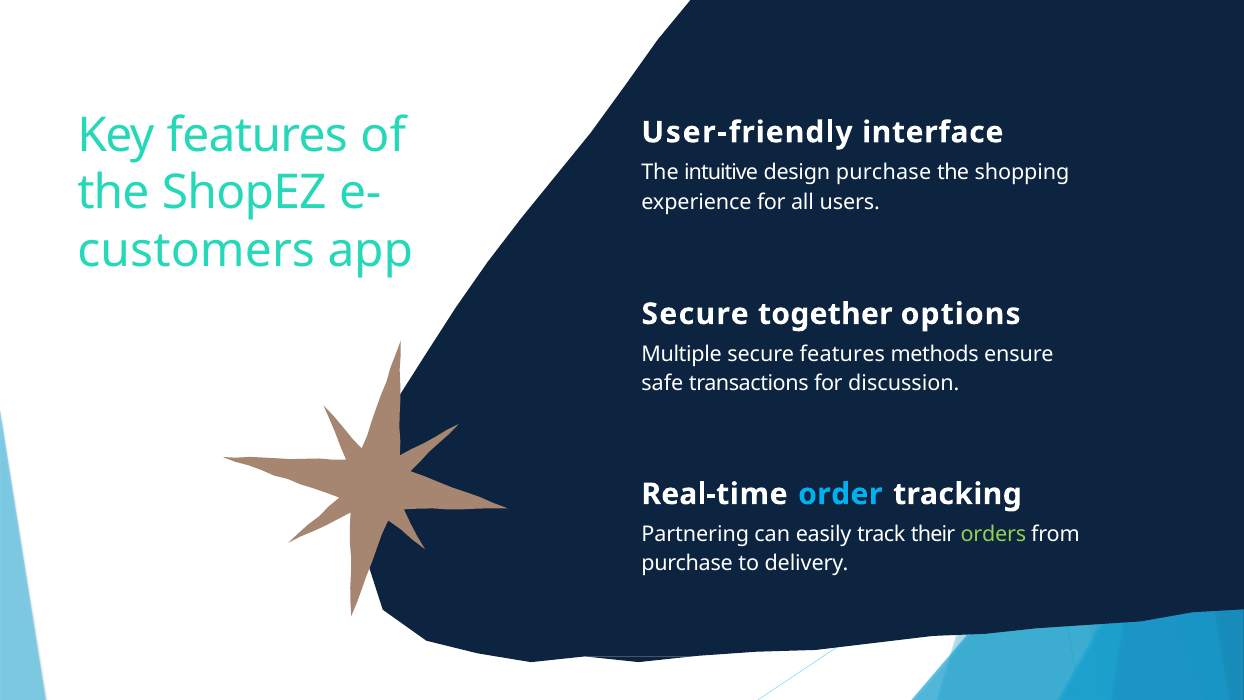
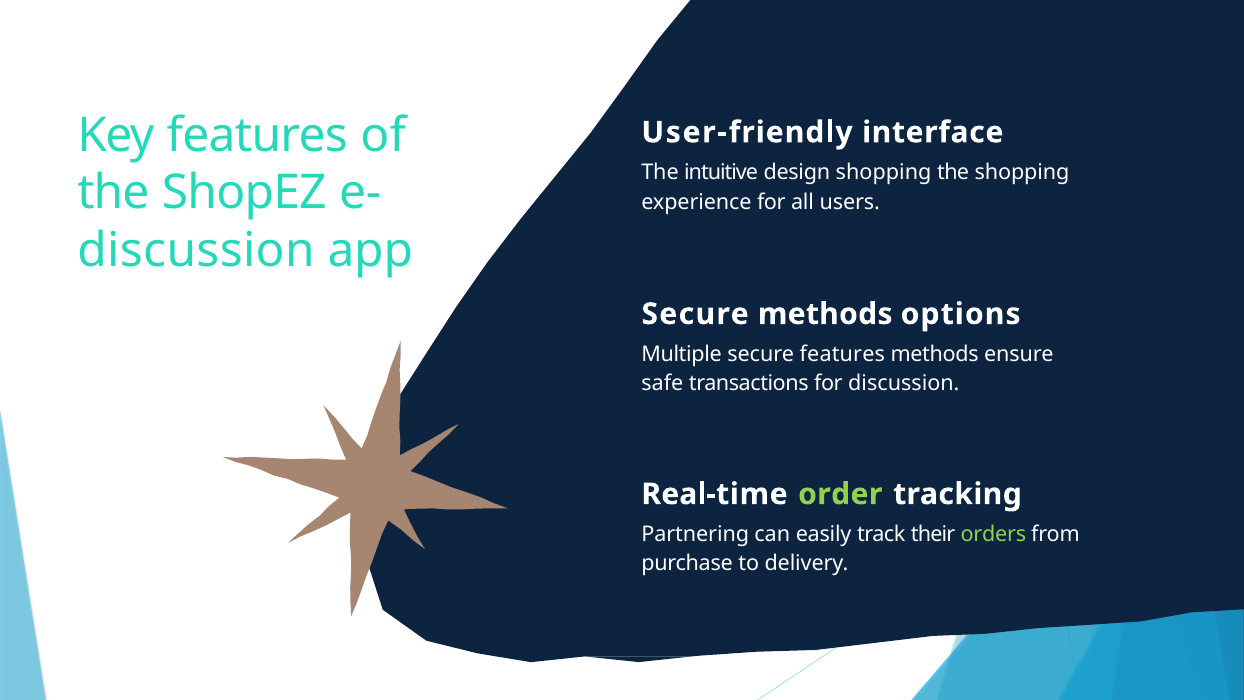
design purchase: purchase -> shopping (884, 172)
customers: customers -> discussion (196, 251)
Secure together: together -> methods (825, 314)
order colour: light blue -> light green (840, 494)
